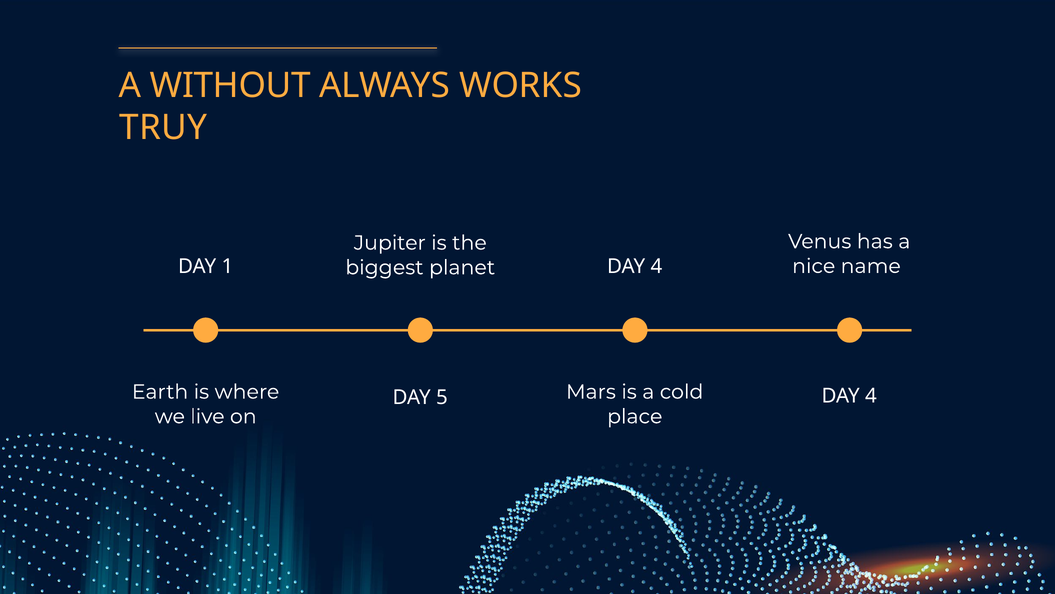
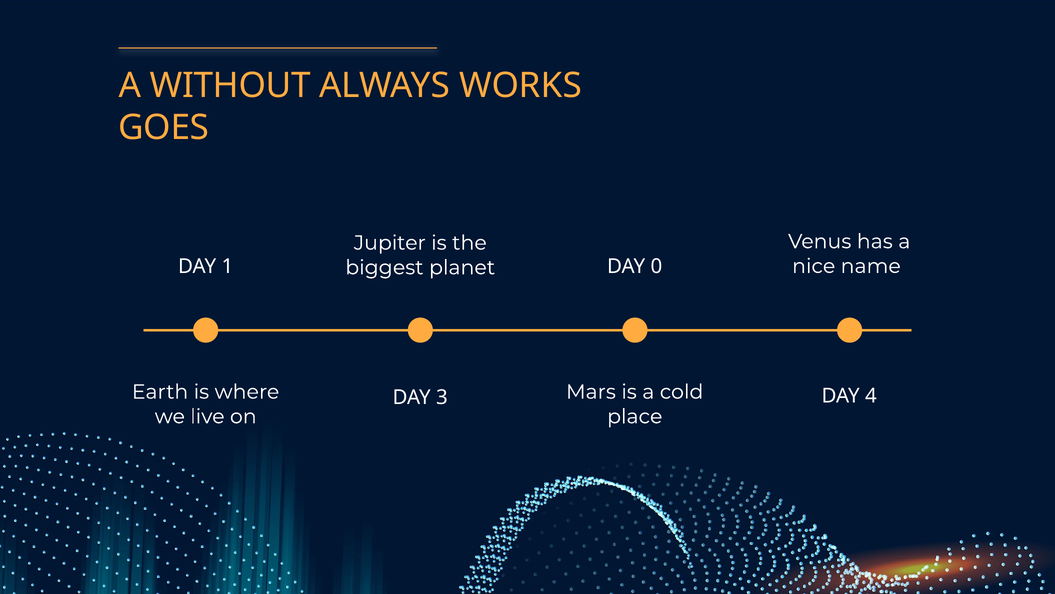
TRUY: TRUY -> GOES (164, 128)
4: 4 -> 0 (657, 266)
5: 5 -> 3 (442, 397)
